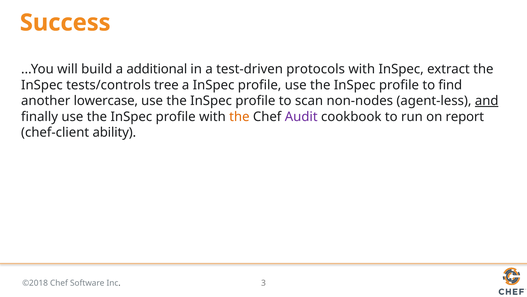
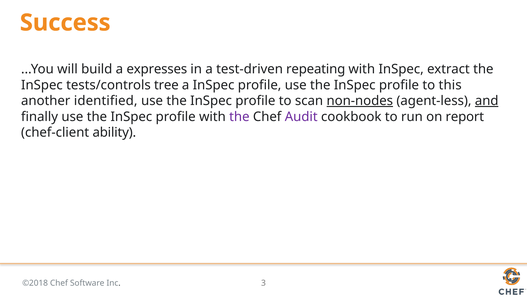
additional: additional -> expresses (157, 69)
protocols: protocols -> repeating (316, 69)
find: find -> this (450, 85)
lowercase: lowercase -> identified (106, 101)
non-nodes underline: none -> present (360, 101)
the colour: orange -> purple (239, 116)
